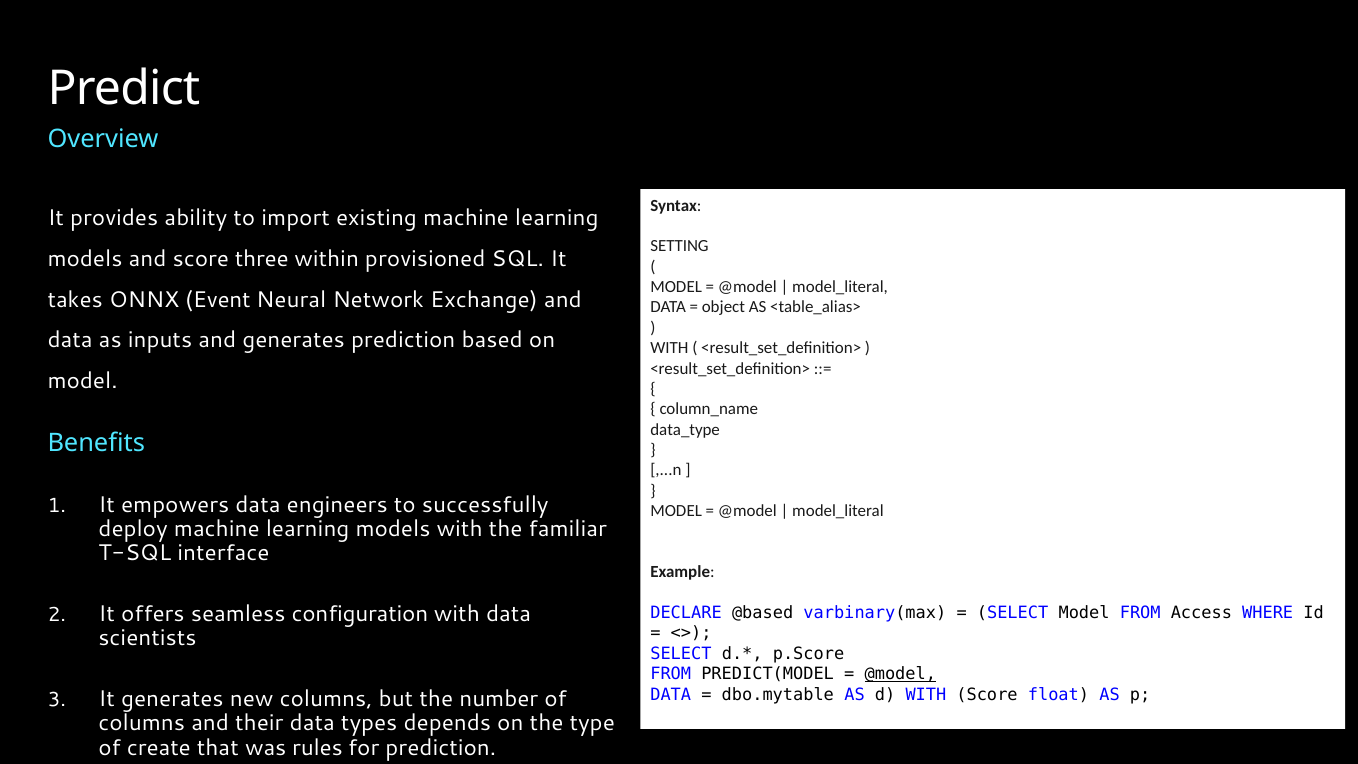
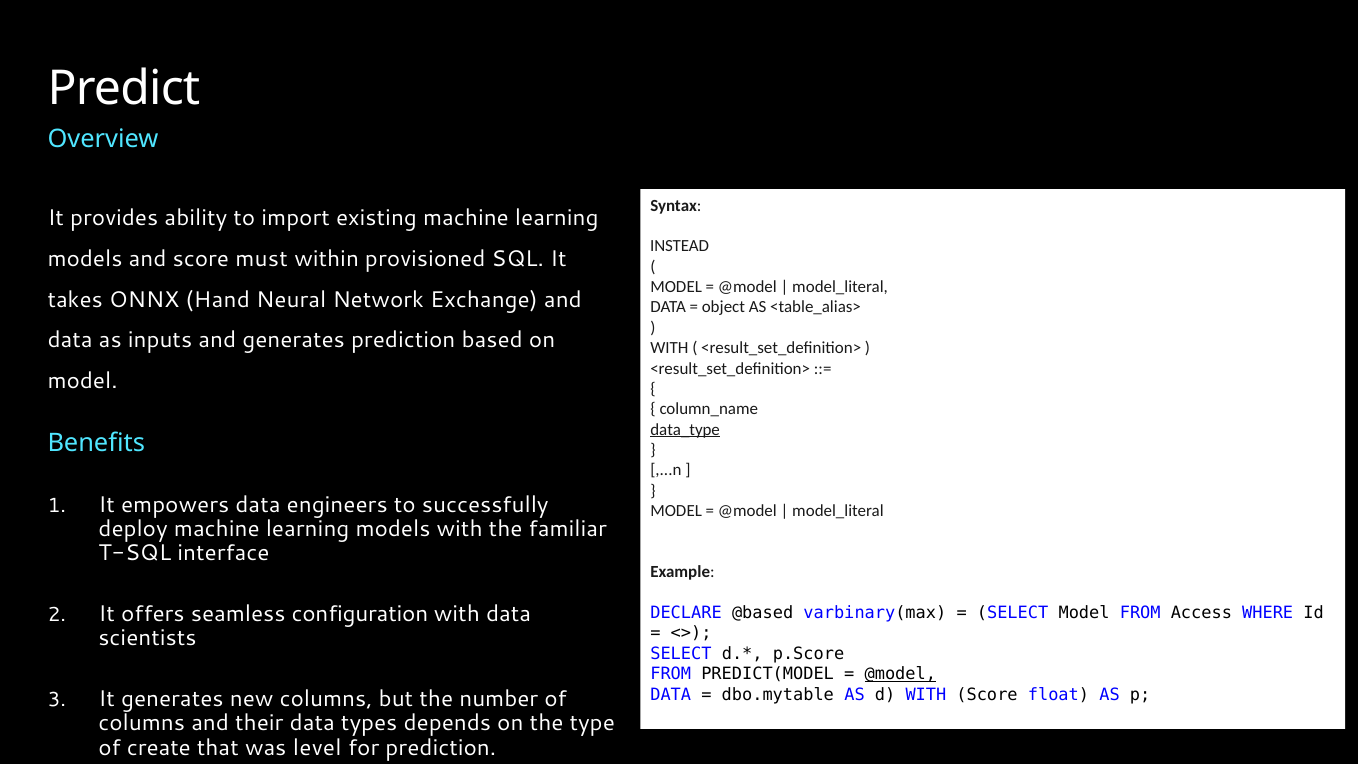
SETTING: SETTING -> INSTEAD (680, 246)
three: three -> must (262, 259)
Event: Event -> Hand (218, 300)
data_type underline: none -> present (685, 430)
rules: rules -> level (317, 748)
